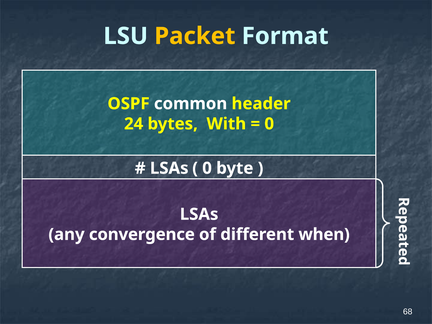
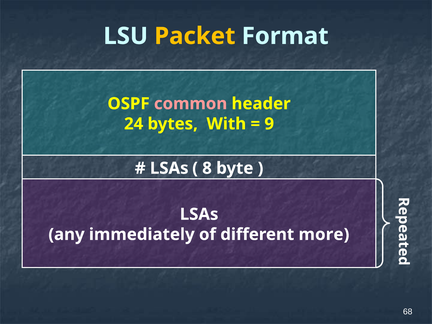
common colour: white -> pink (191, 104)
0: 0 -> 9 (269, 124)
0: 0 -> 8 (207, 168)
convergence: convergence -> immediately (142, 234)
when: when -> more (324, 234)
